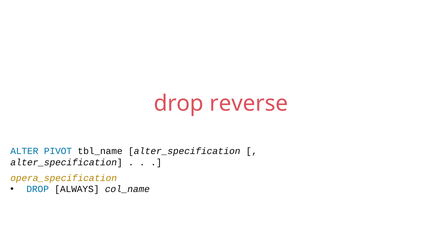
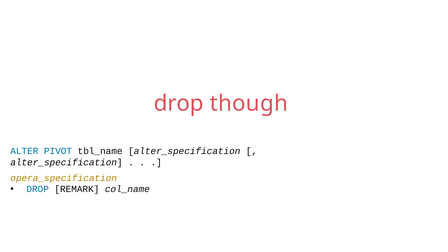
reverse: reverse -> though (249, 103)
ALWAYS: ALWAYS -> REMARK (77, 189)
